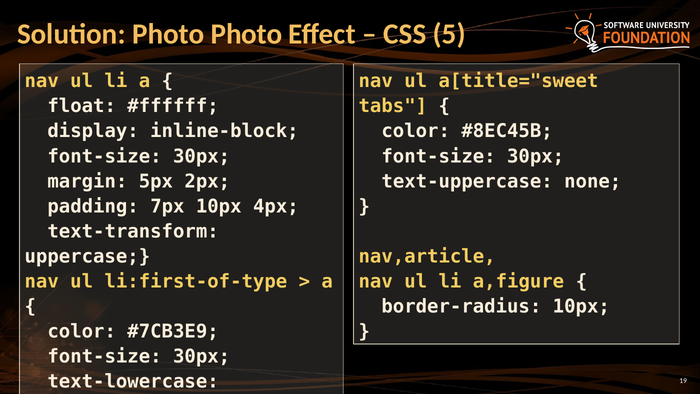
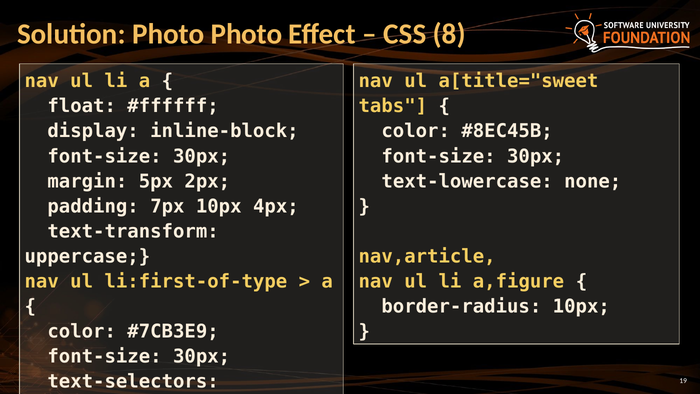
5: 5 -> 8 (449, 34)
text-uppercase: text-uppercase -> text-lowercase (467, 181)
text-lowercase: text-lowercase -> text-selectors (133, 381)
